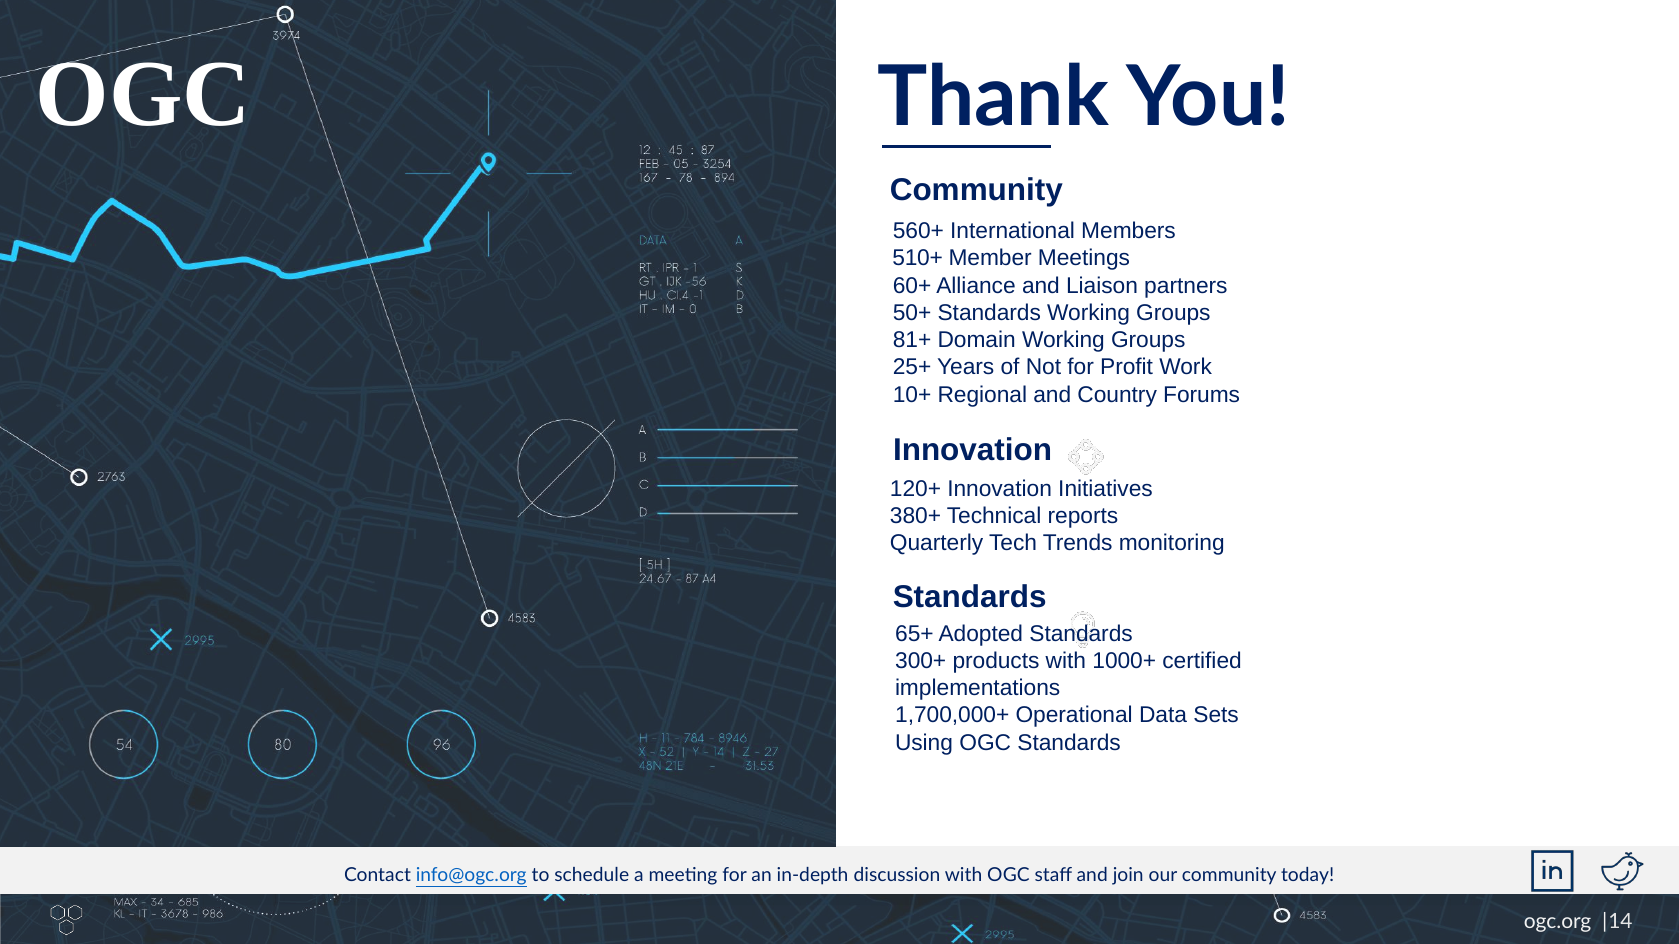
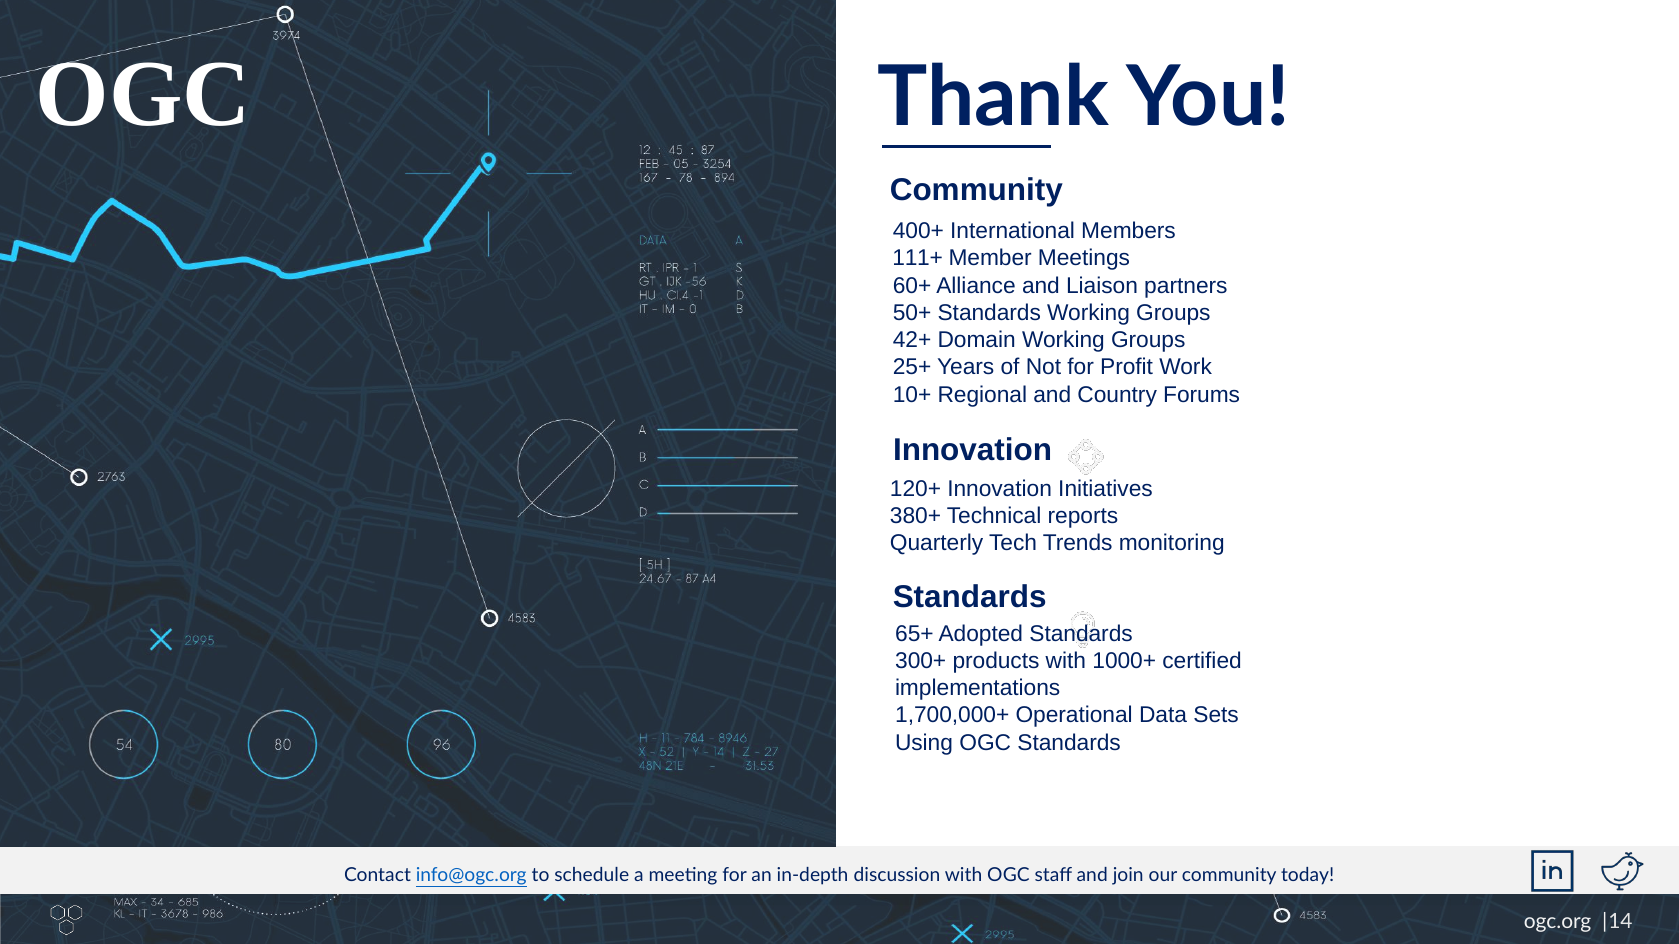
560+: 560+ -> 400+ (918, 231)
510+: 510+ -> 111+ (918, 258)
81+: 81+ -> 42+ (912, 340)
